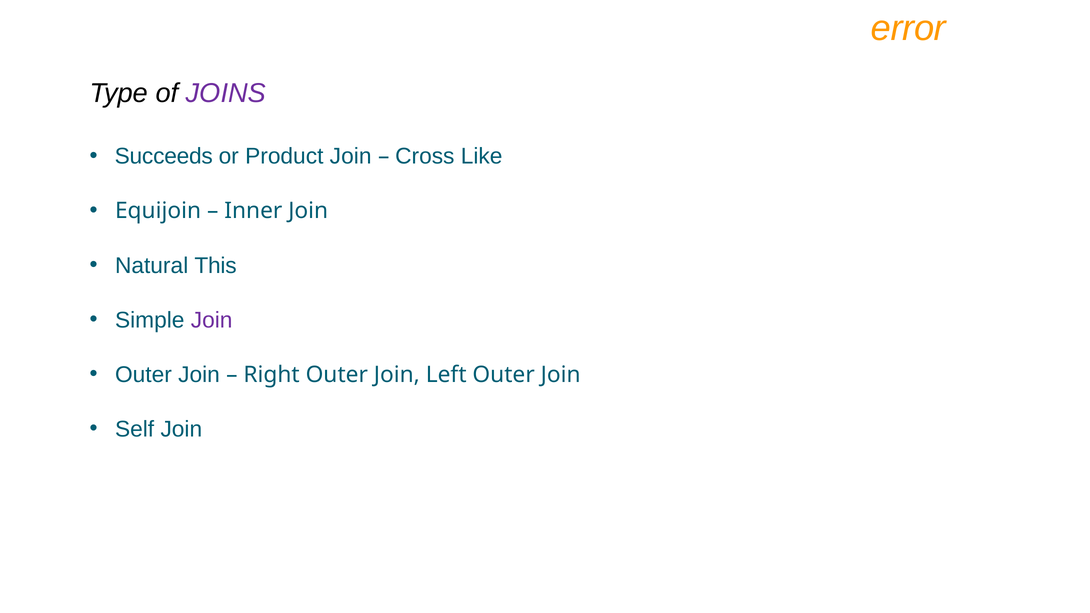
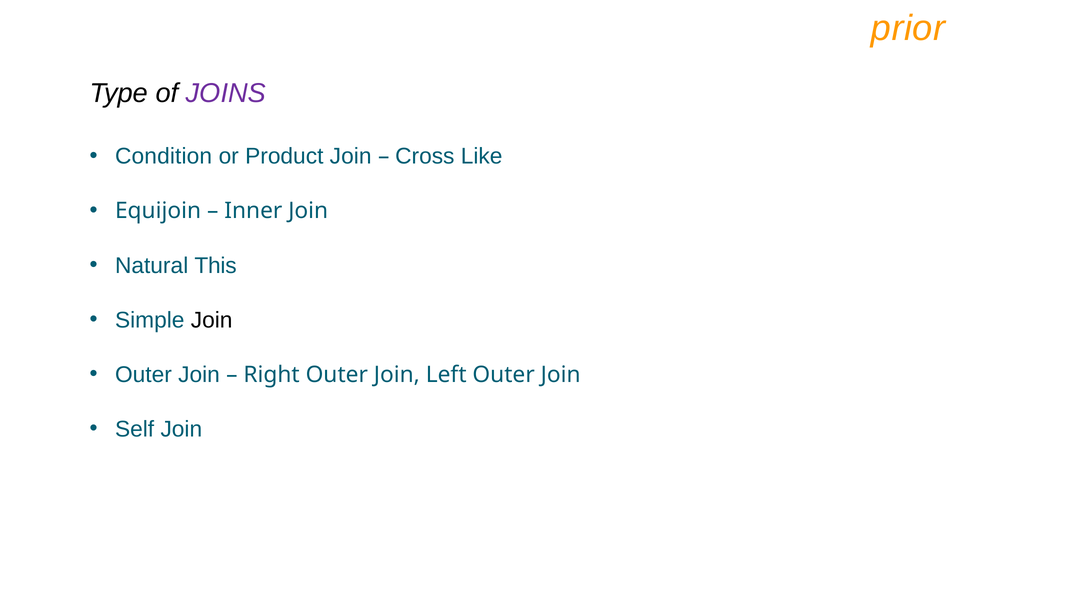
error: error -> prior (908, 28)
Succeeds: Succeeds -> Condition (164, 157)
Join colour: purple -> black (212, 320)
